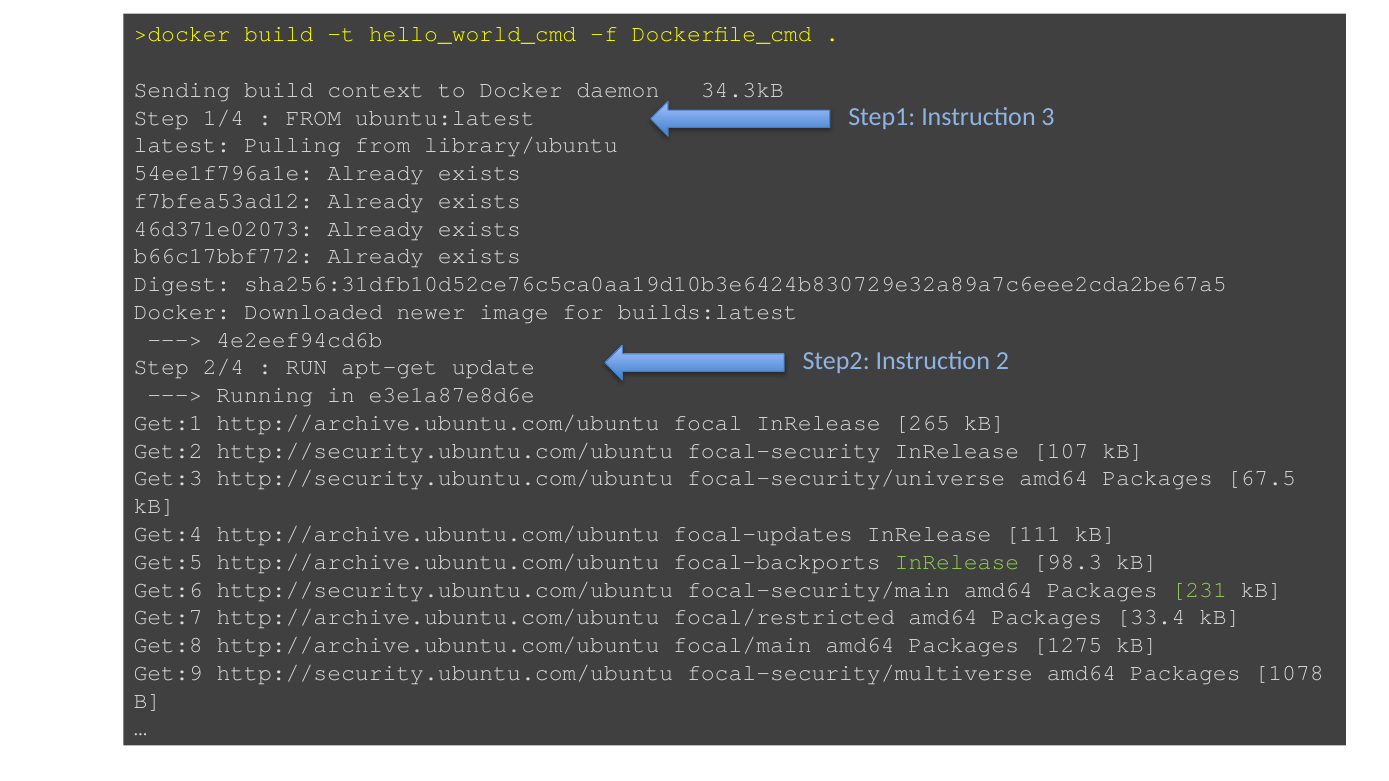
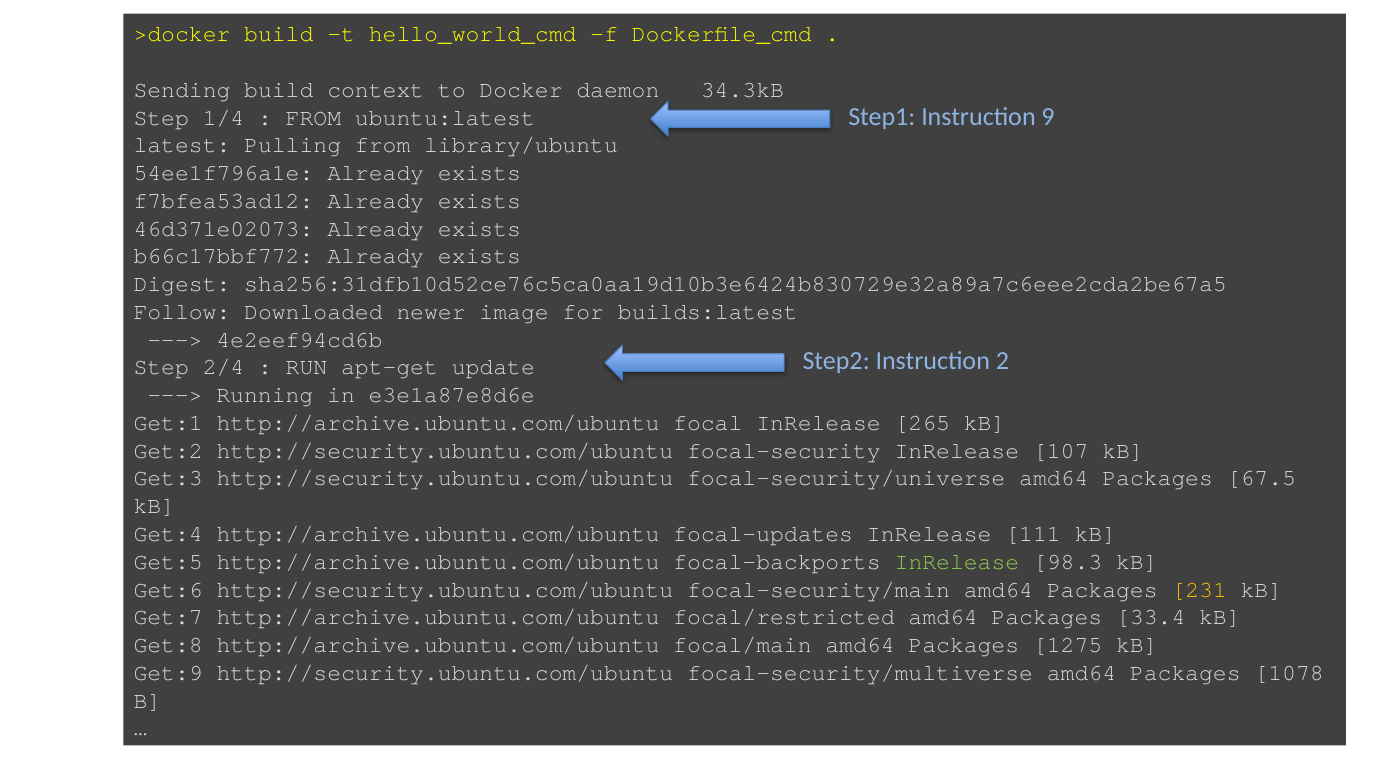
3: 3 -> 9 (1048, 117)
Docker: Docker -> Follow (182, 312)
231 colour: light green -> yellow (1199, 590)
